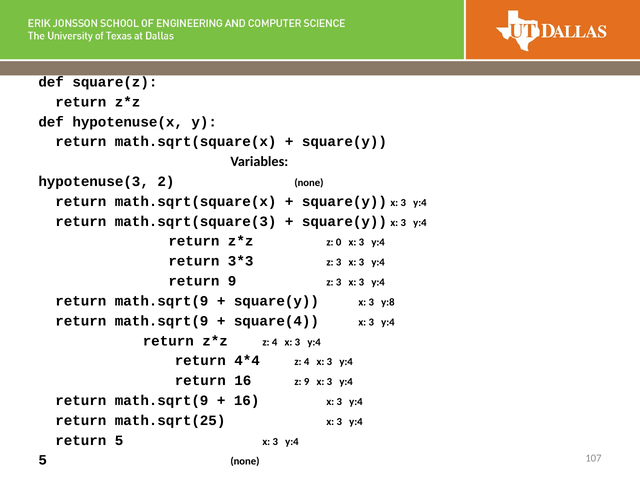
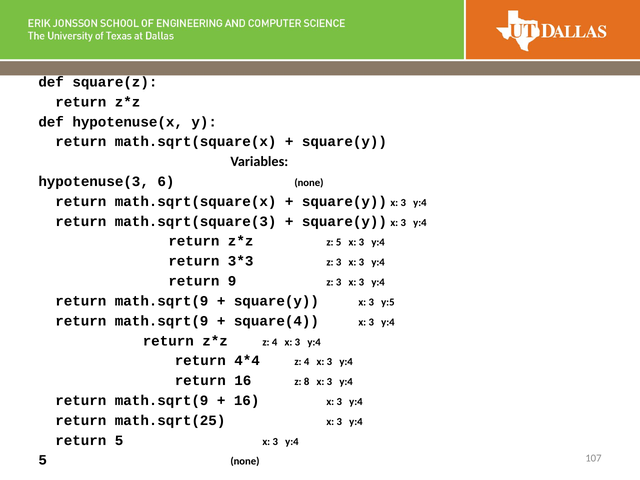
2: 2 -> 6 (166, 182)
z 0: 0 -> 5 (339, 242)
y:8: y:8 -> y:5 (388, 302)
z 9: 9 -> 8 (307, 382)
